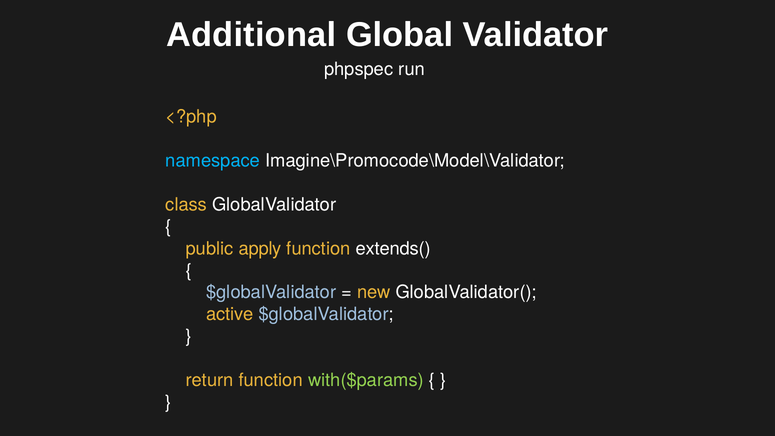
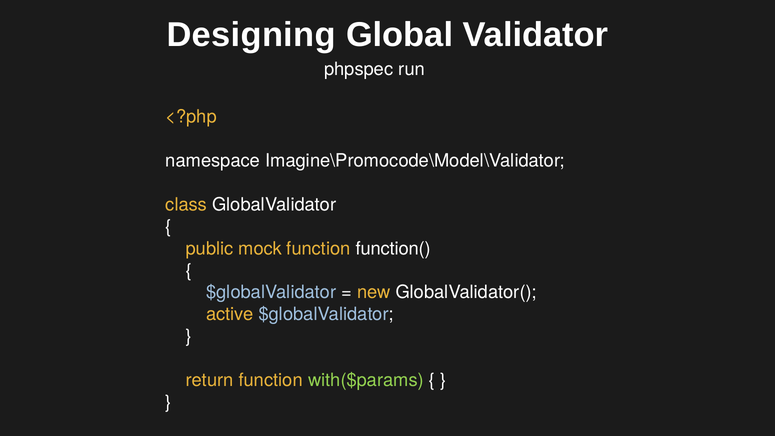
Additional: Additional -> Designing (251, 35)
namespace colour: light blue -> white (213, 161)
apply: apply -> mock (260, 248)
extends(: extends( -> function( (393, 248)
